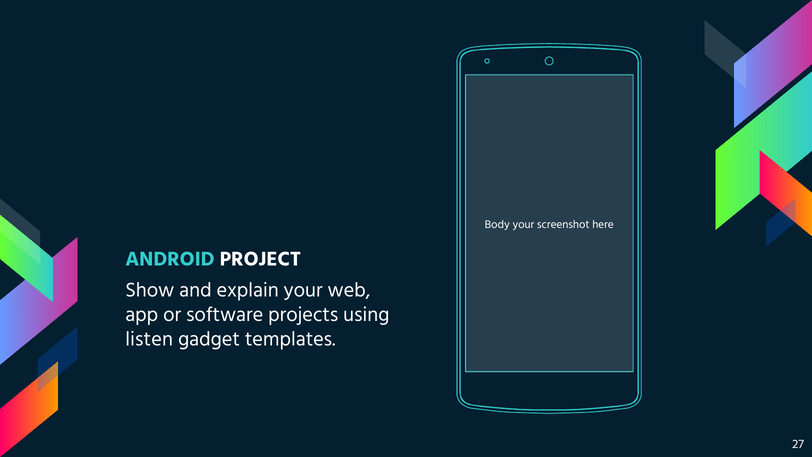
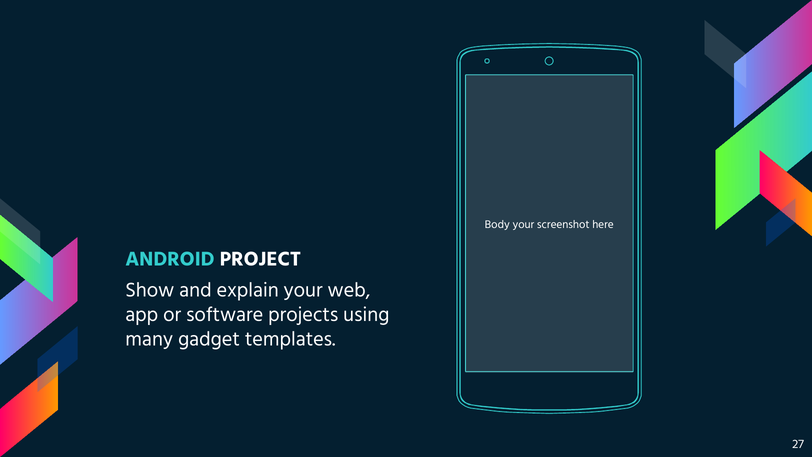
listen: listen -> many (149, 339)
